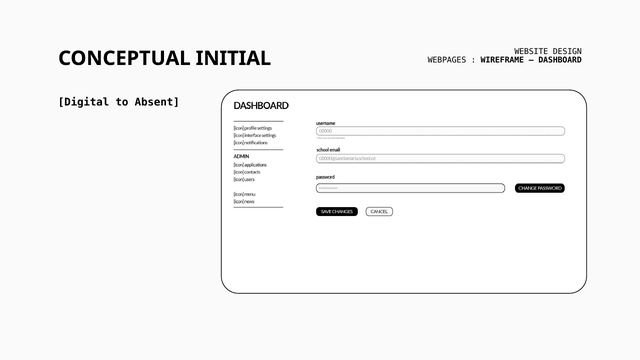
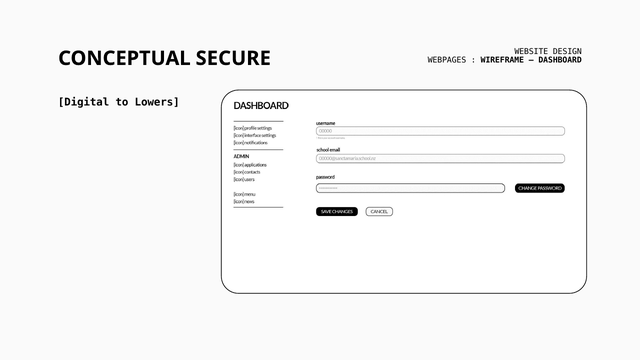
INITIAL: INITIAL -> SECURE (233, 58)
Absent: Absent -> Lowers (157, 102)
